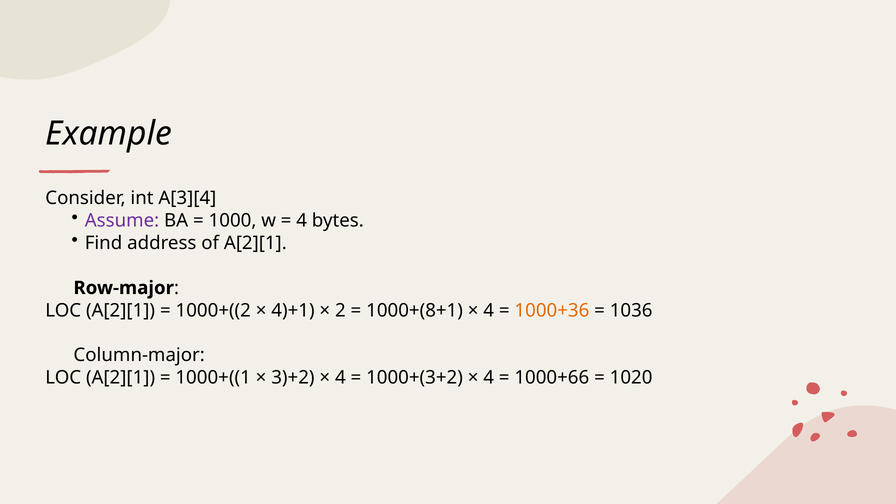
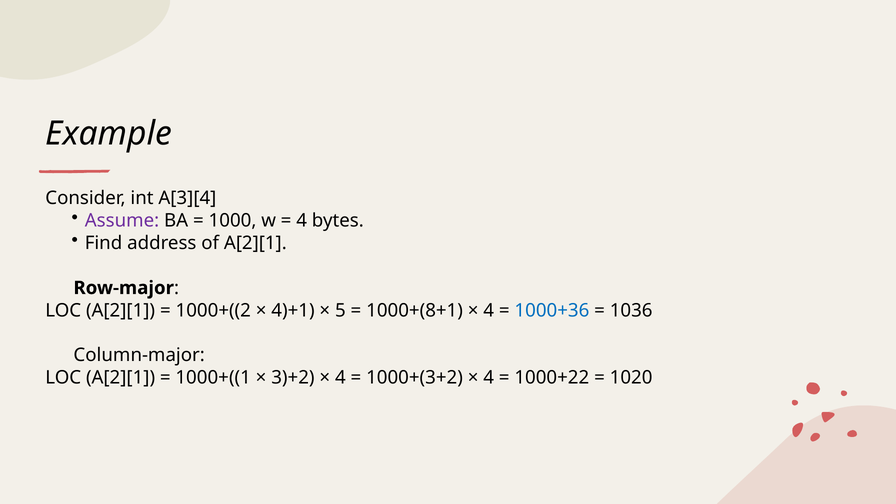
2: 2 -> 5 (340, 310)
1000+36 colour: orange -> blue (552, 310)
1000+66: 1000+66 -> 1000+22 (552, 378)
